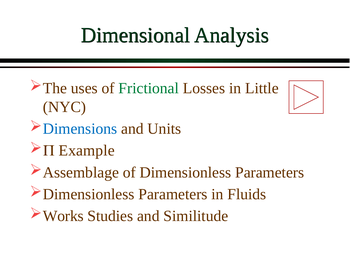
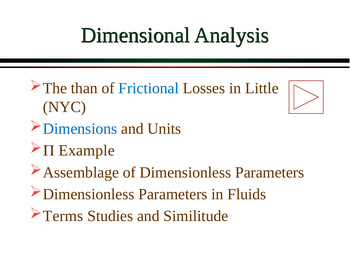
uses: uses -> than (84, 88)
Frictional colour: green -> blue (149, 88)
Works: Works -> Terms (63, 216)
